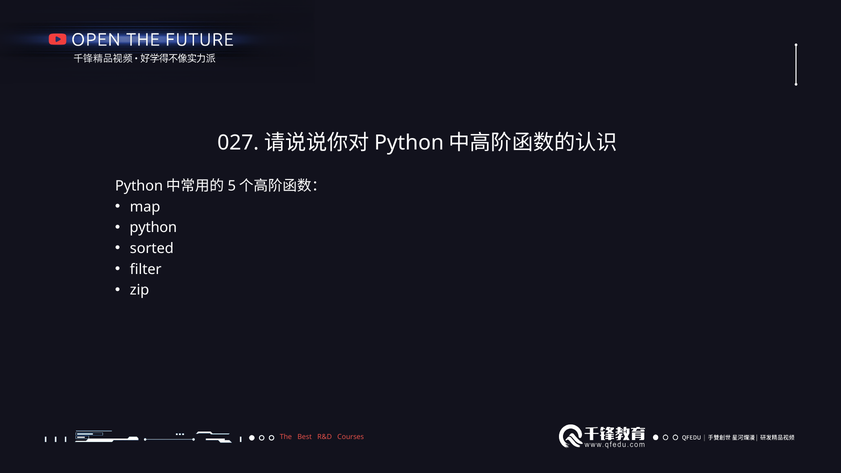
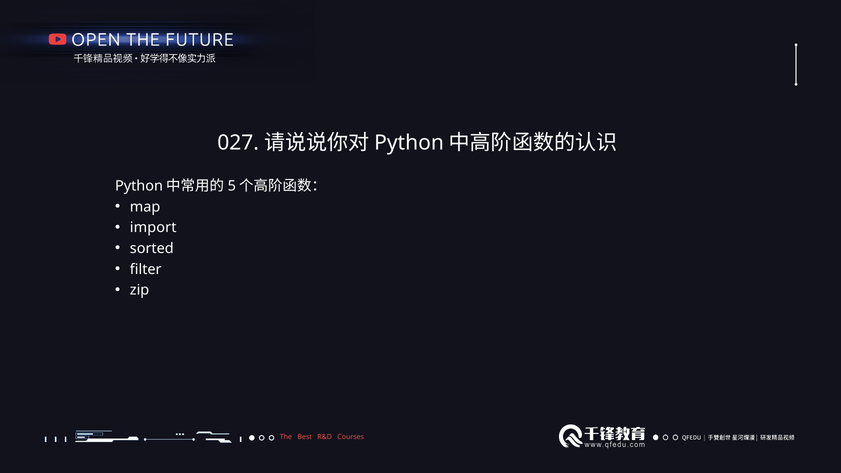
python: python -> import (153, 228)
